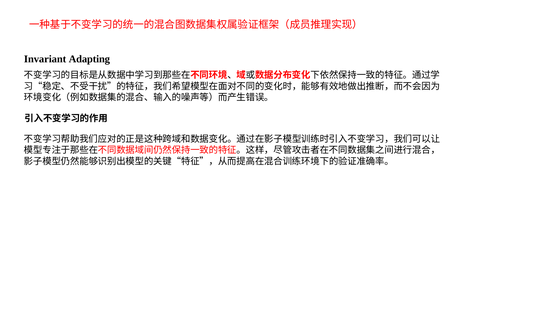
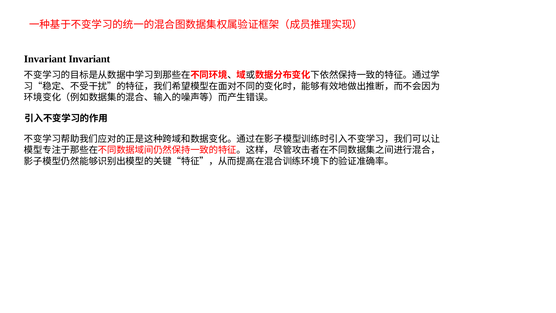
Invariant Adapting: Adapting -> Invariant (89, 59)
